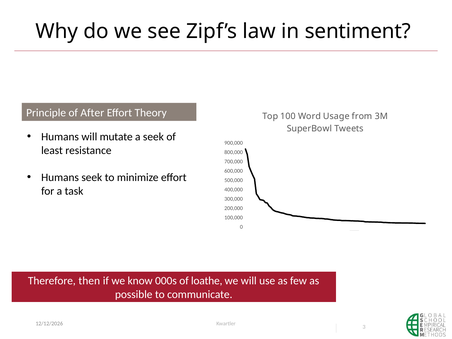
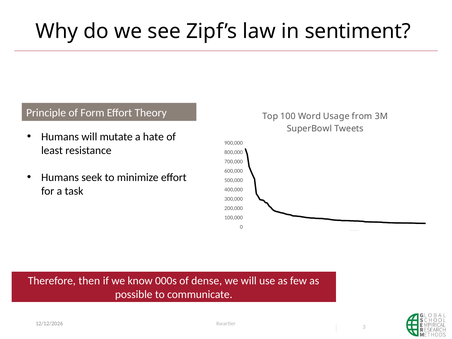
After: After -> Form (92, 113)
a seek: seek -> hate (153, 137)
loathe: loathe -> dense (207, 281)
